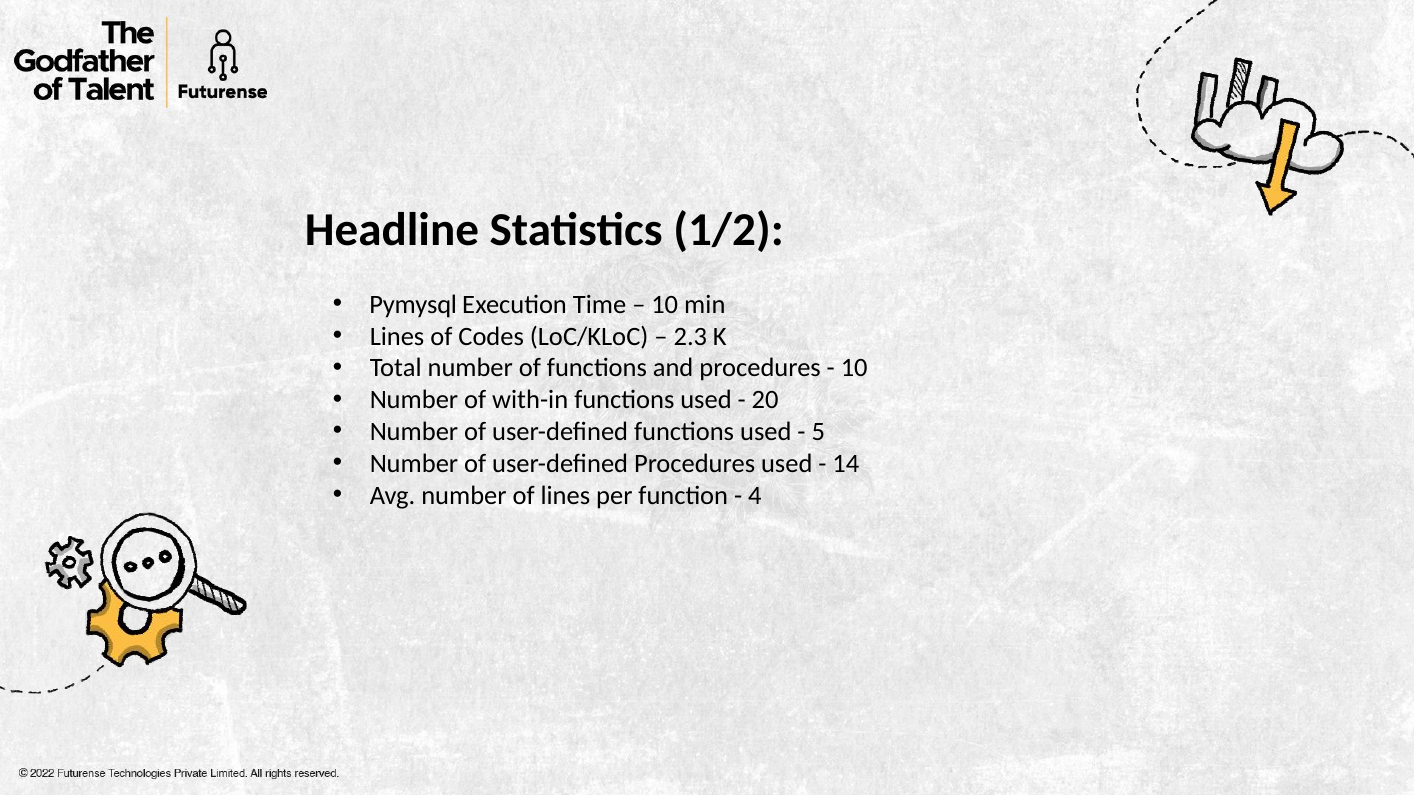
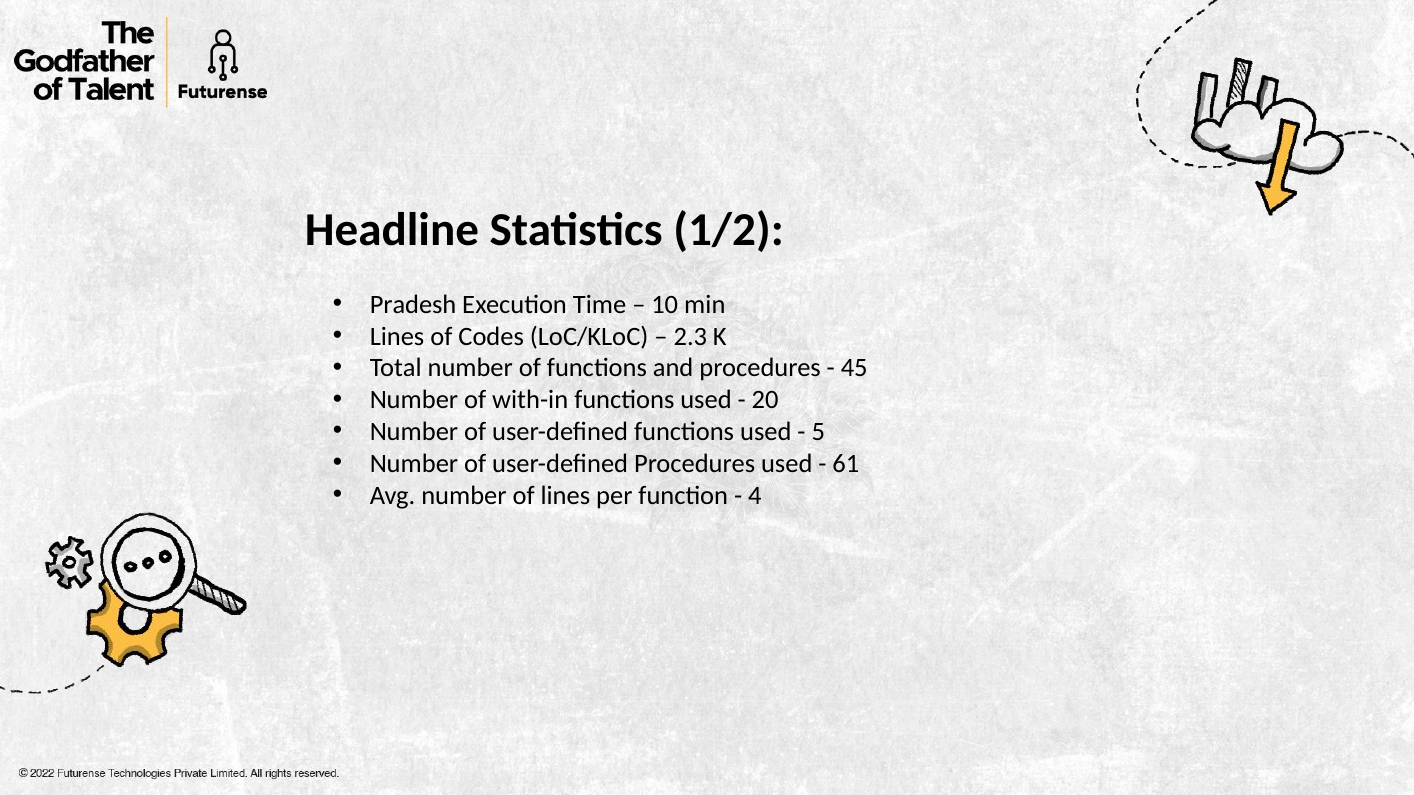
Pymysql: Pymysql -> Pradesh (413, 305)
10: 10 -> 45 (854, 368)
14: 14 -> 61 (846, 464)
